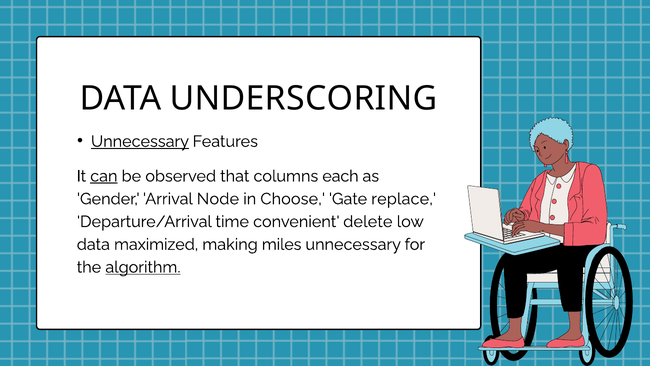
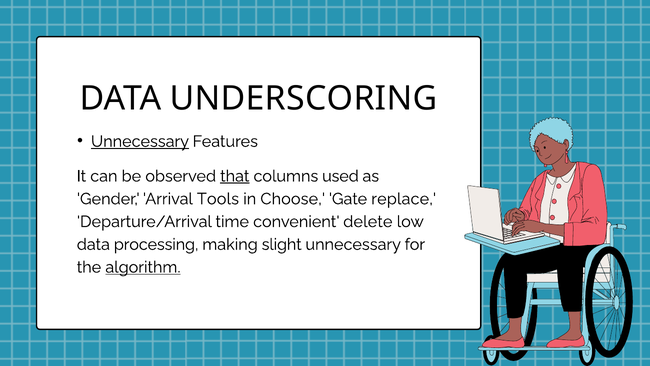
can underline: present -> none (104, 176)
that underline: none -> present (235, 176)
each: each -> used (340, 176)
Node: Node -> Tools (218, 199)
maximized: maximized -> processing (156, 244)
miles: miles -> slight (282, 244)
